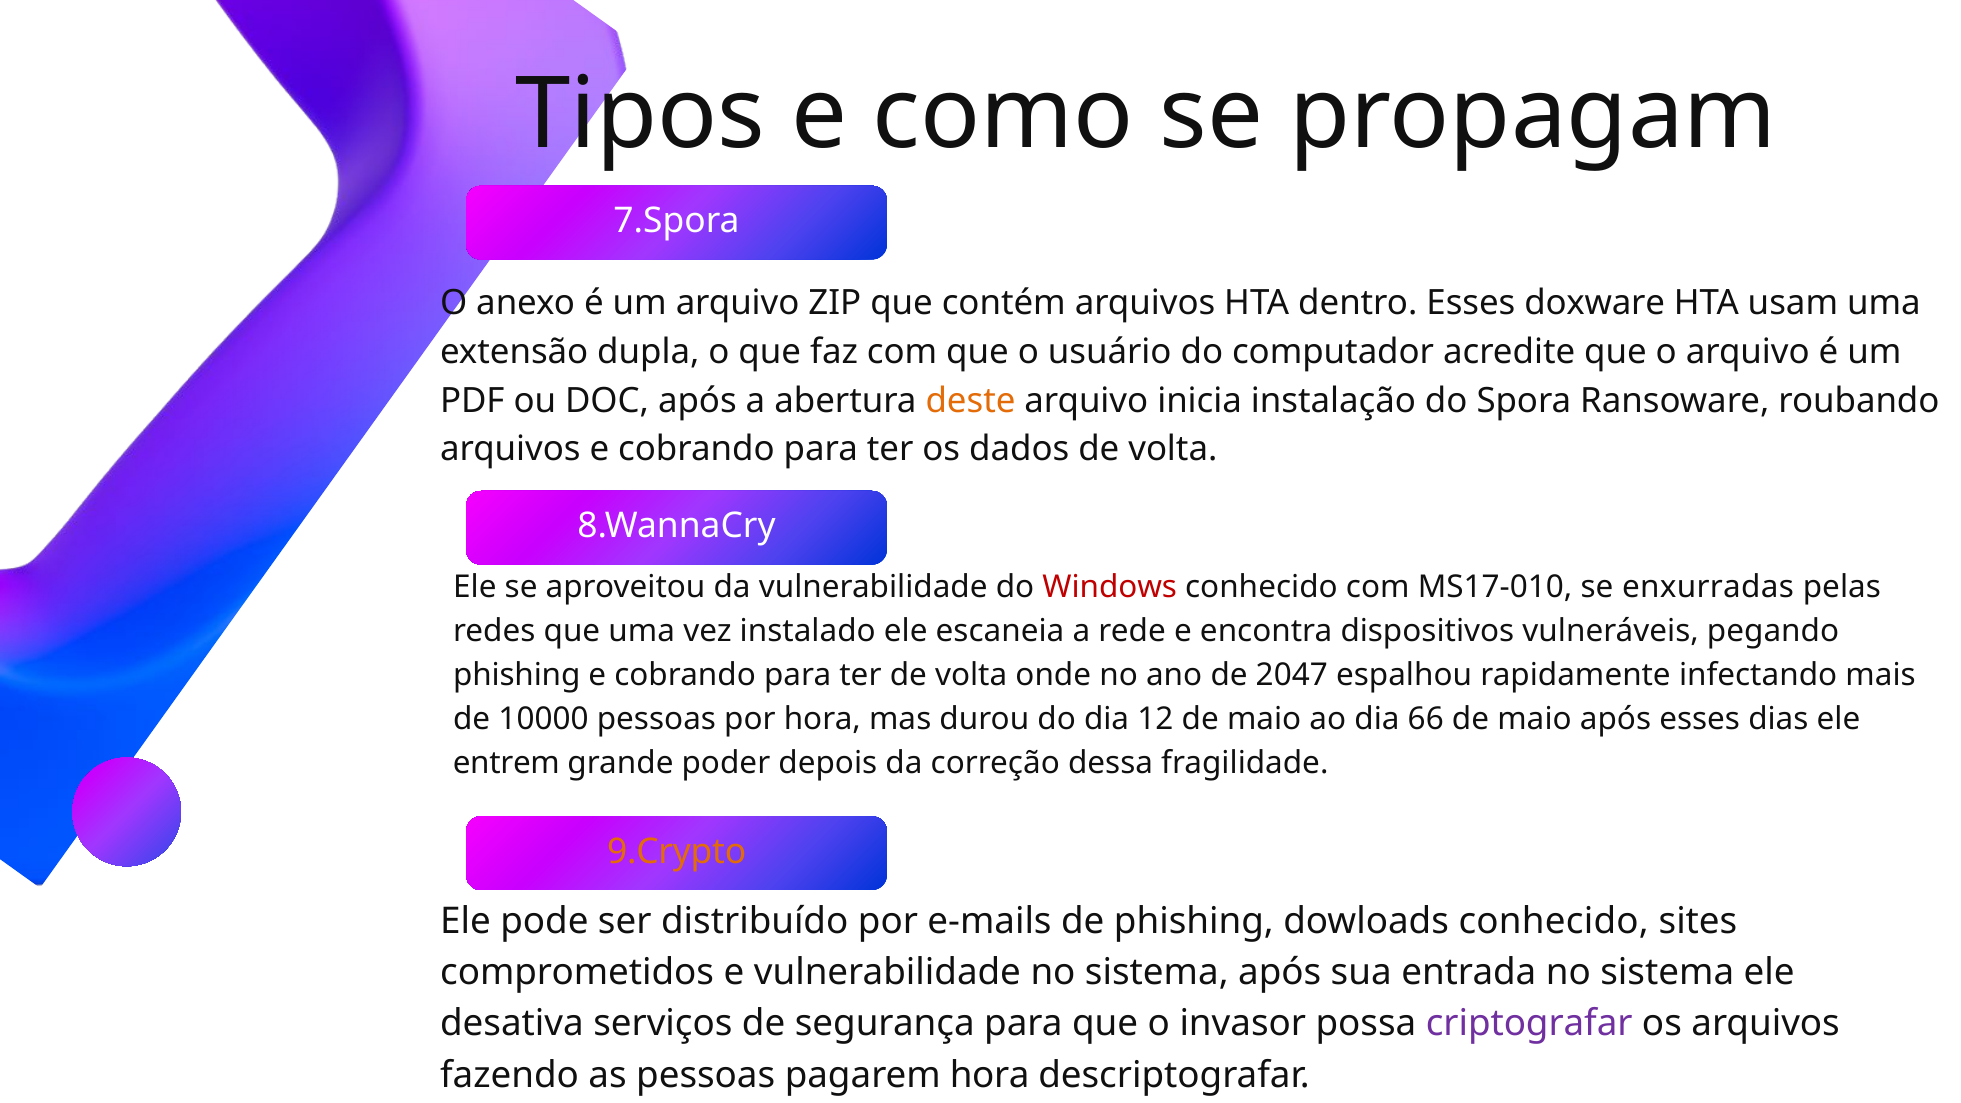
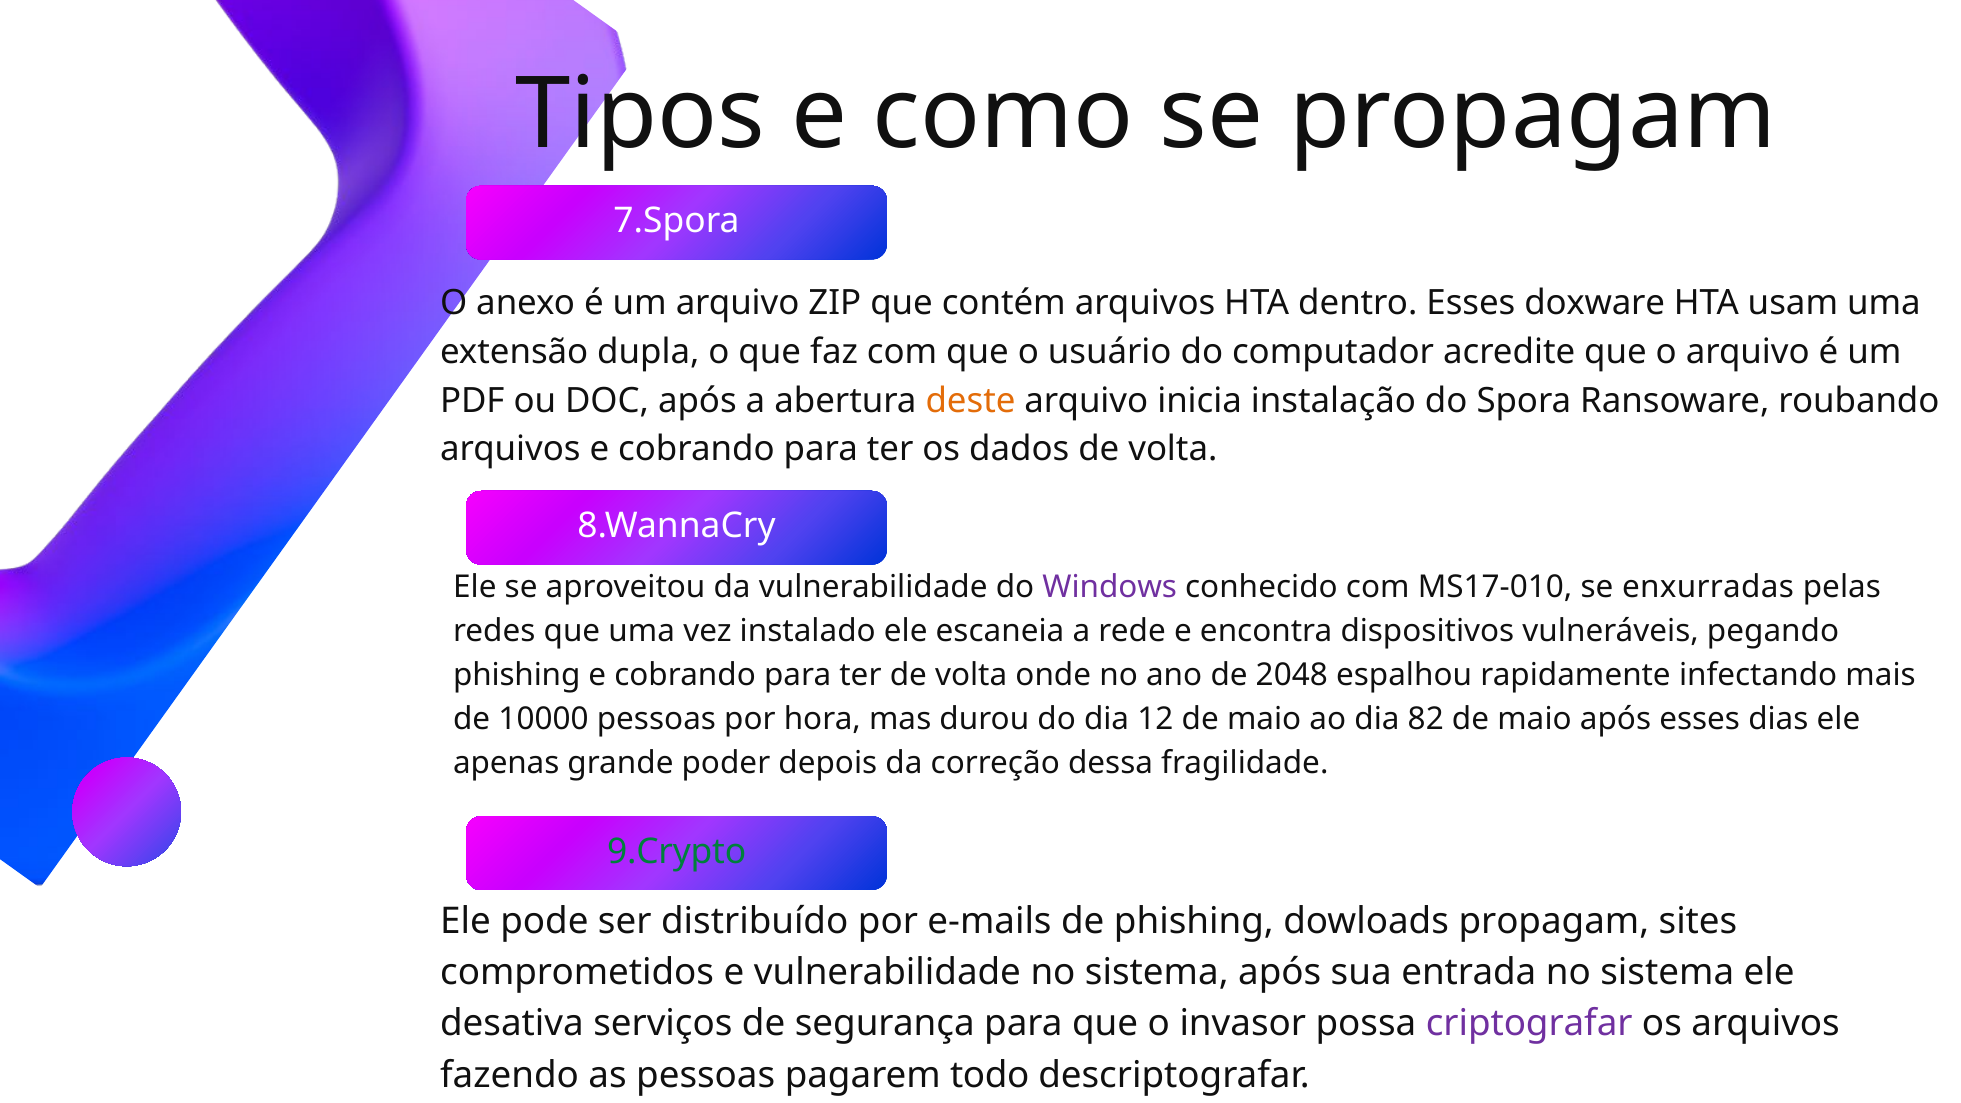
Windows colour: red -> purple (1110, 587)
2047: 2047 -> 2048 (1292, 675)
66: 66 -> 82 (1426, 719)
entrem: entrem -> apenas (506, 763)
9.Crypto colour: orange -> green (677, 851)
dowloads conhecido: conhecido -> propagam (1554, 921)
pagarem hora: hora -> todo (990, 1075)
